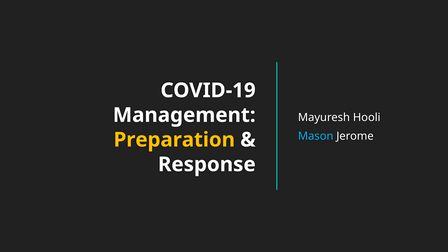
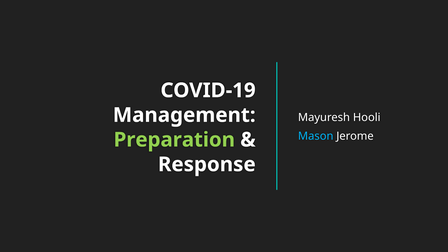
Preparation colour: yellow -> light green (174, 140)
